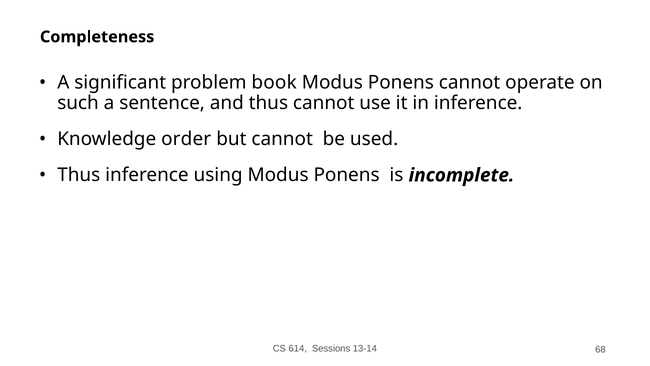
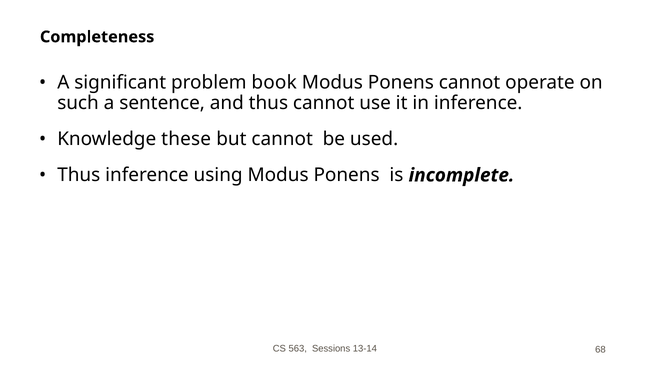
order: order -> these (186, 139)
614: 614 -> 563 (298, 348)
